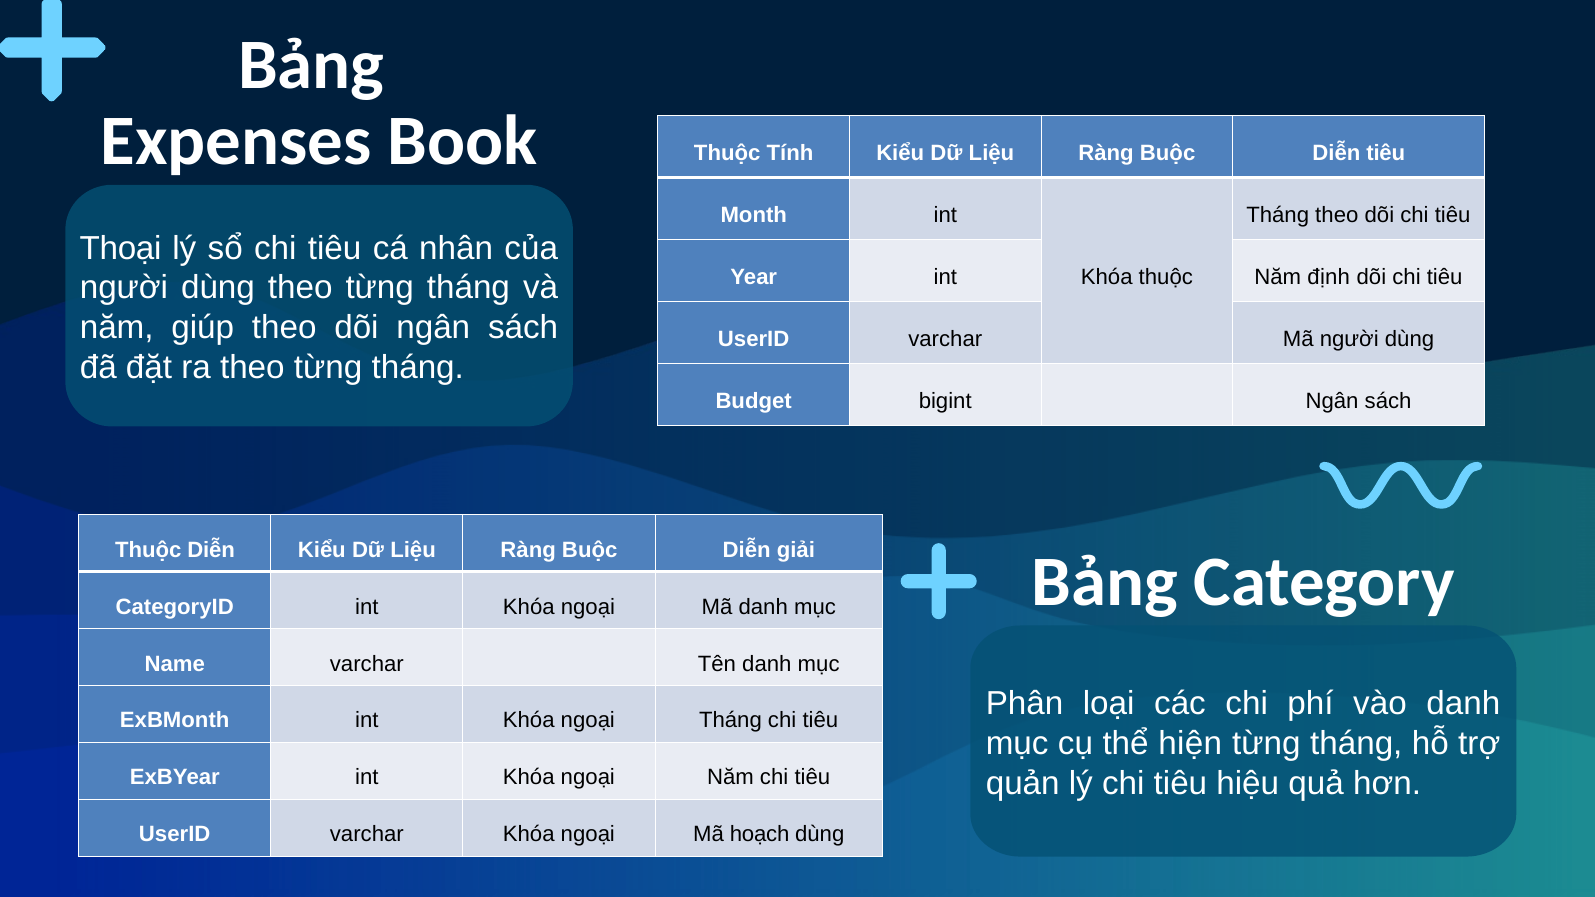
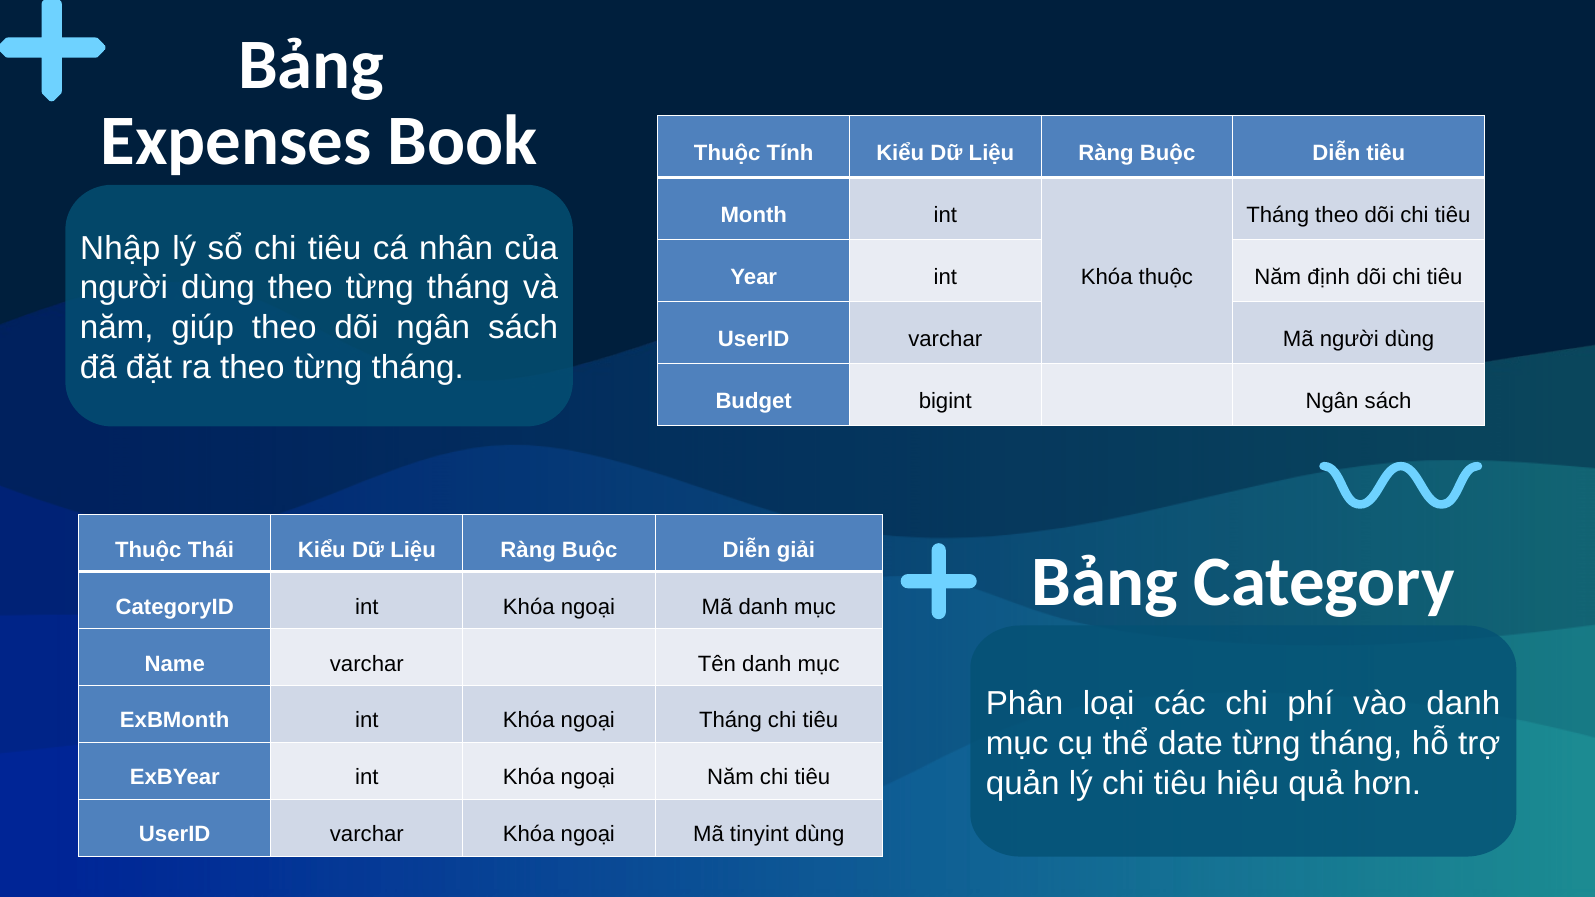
Thoại: Thoại -> Nhập (120, 248)
Thuộc Diễn: Diễn -> Thái (211, 550)
hiện: hiện -> date (1190, 743)
hoạch: hoạch -> tinyint (759, 835)
